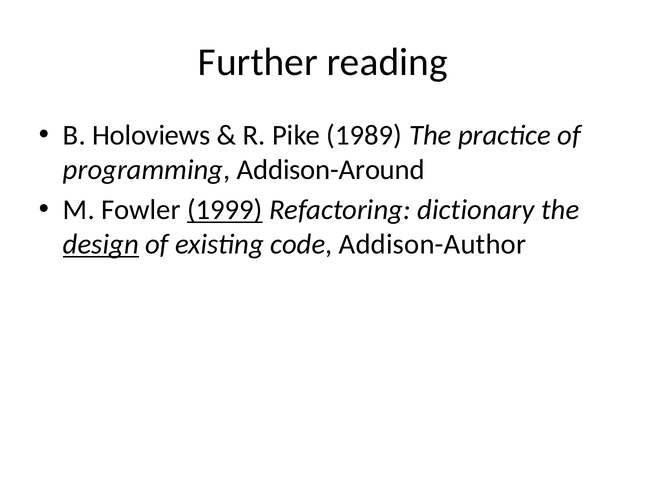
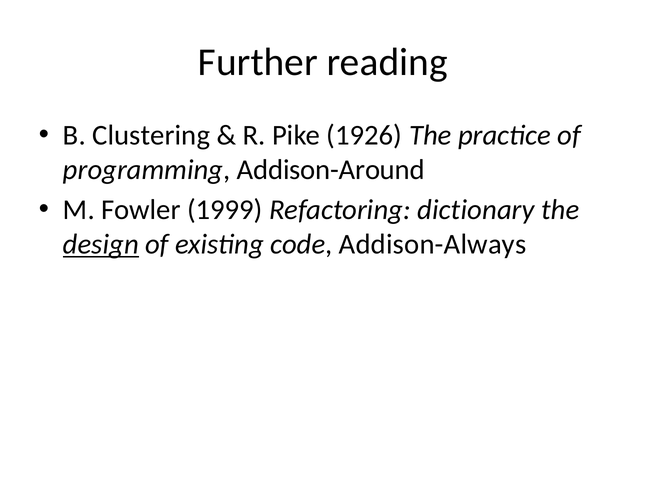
Holoviews: Holoviews -> Clustering (151, 136)
1989: 1989 -> 1926 (364, 136)
1999 underline: present -> none (225, 210)
Addison-Author: Addison-Author -> Addison-Always (433, 245)
